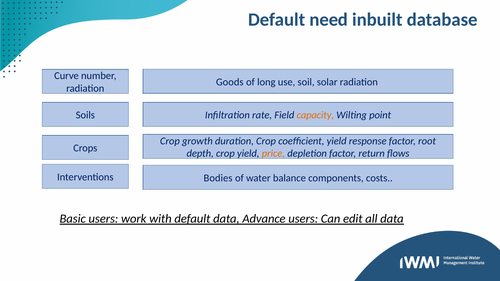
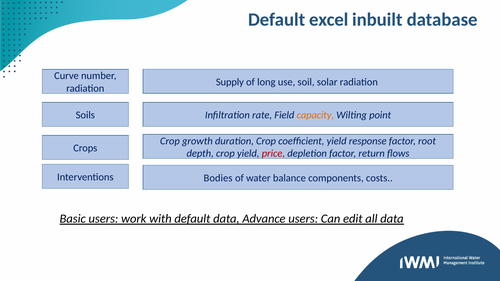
need: need -> excel (329, 20)
Goods: Goods -> Supply (230, 82)
price colour: orange -> red (273, 154)
